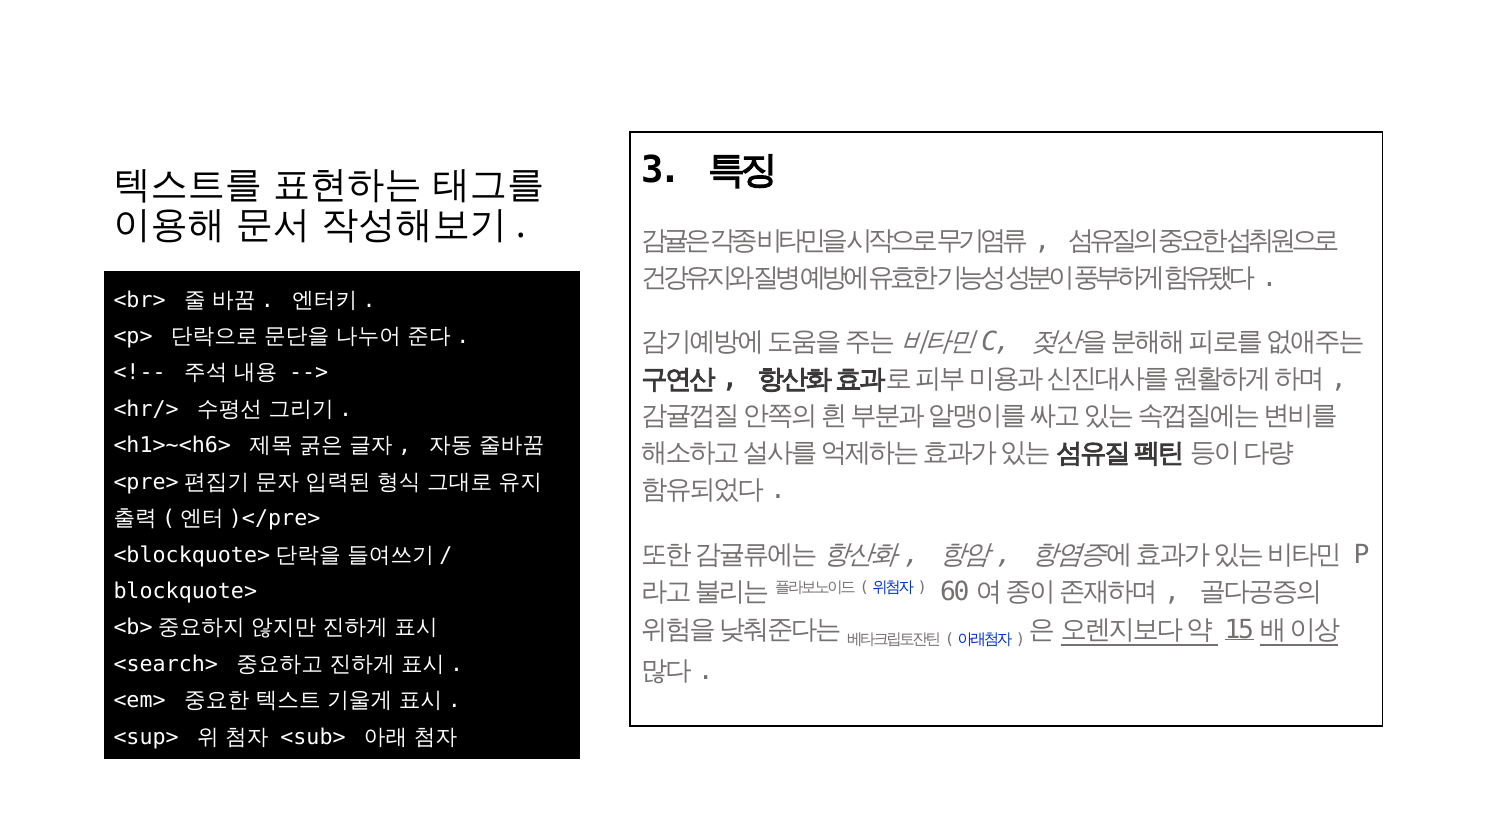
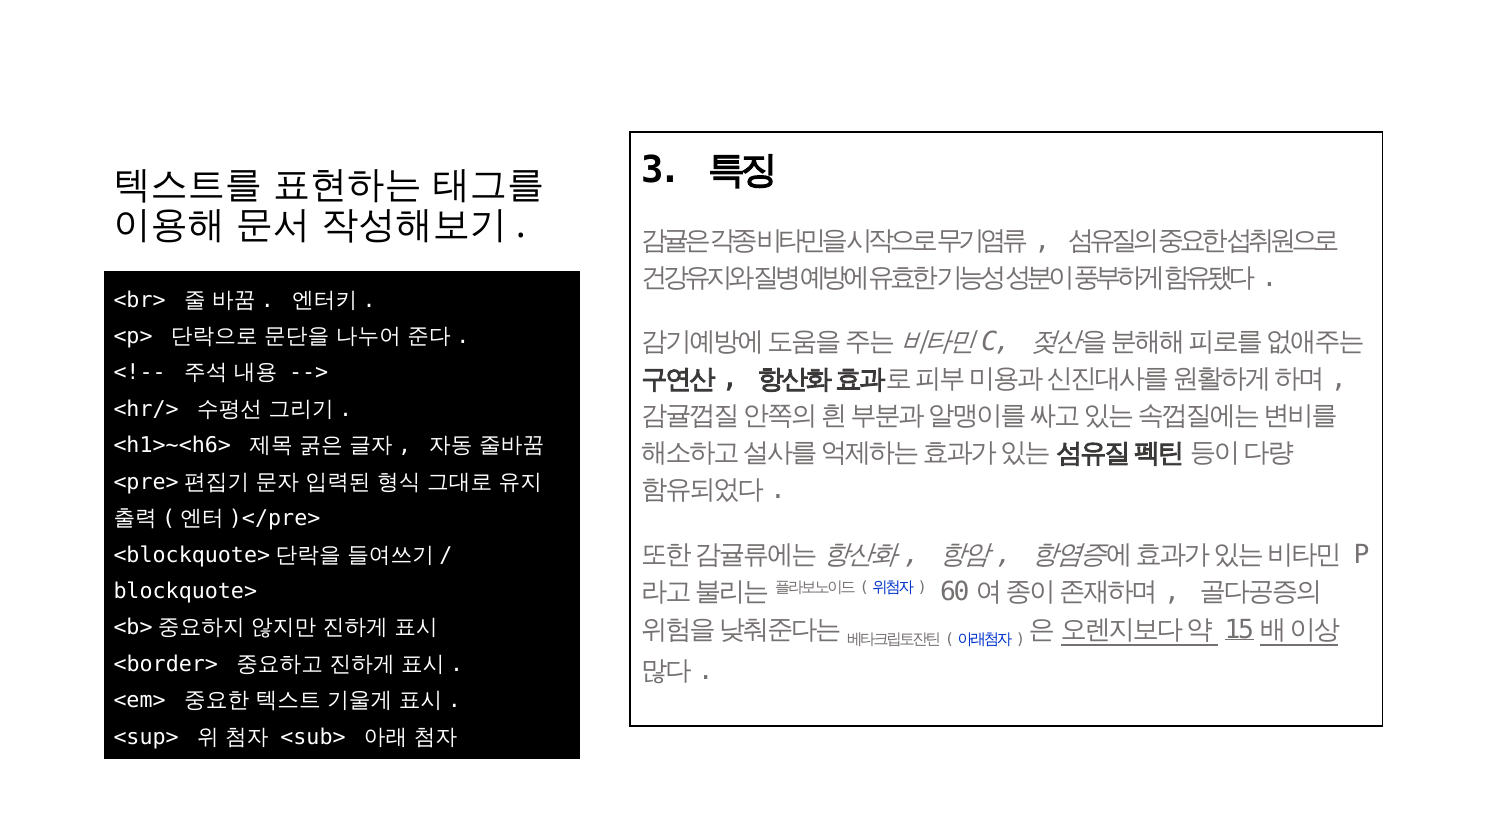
<search>: <search> -> <border> (166, 664)
